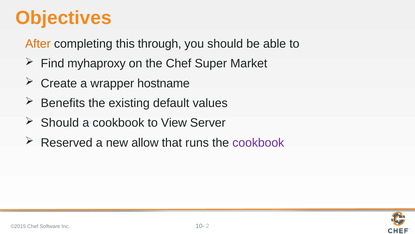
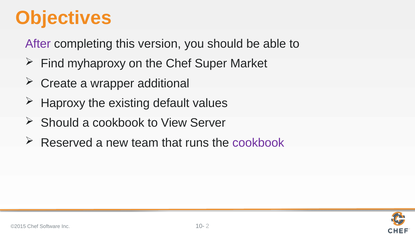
After colour: orange -> purple (38, 44)
through: through -> version (160, 44)
hostname: hostname -> additional (163, 83)
Benefits: Benefits -> Haproxy (63, 103)
allow: allow -> team (145, 142)
